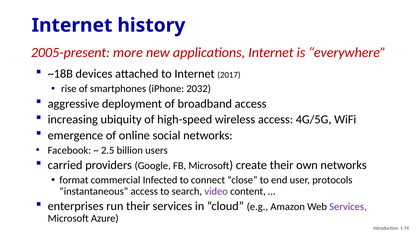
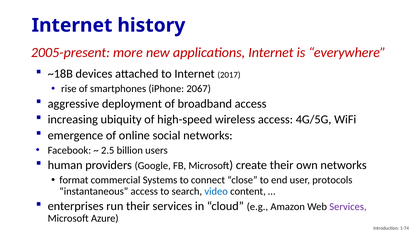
2032: 2032 -> 2067 (199, 89)
carried: carried -> human (65, 165)
Infected: Infected -> Systems (160, 180)
video colour: purple -> blue (216, 192)
